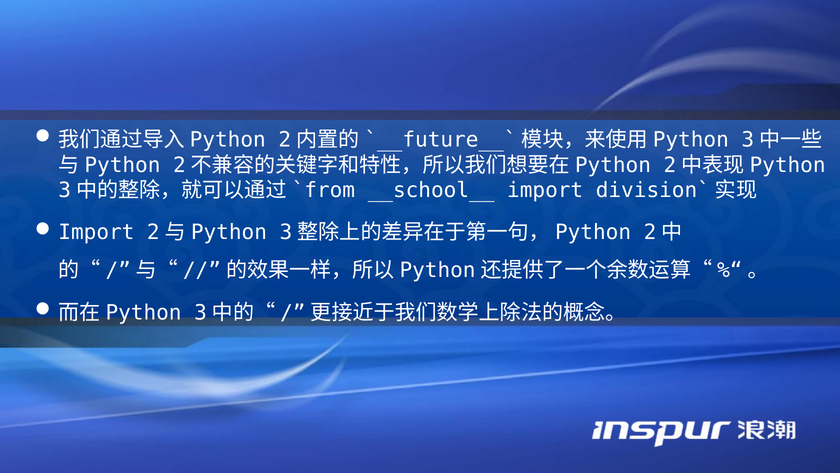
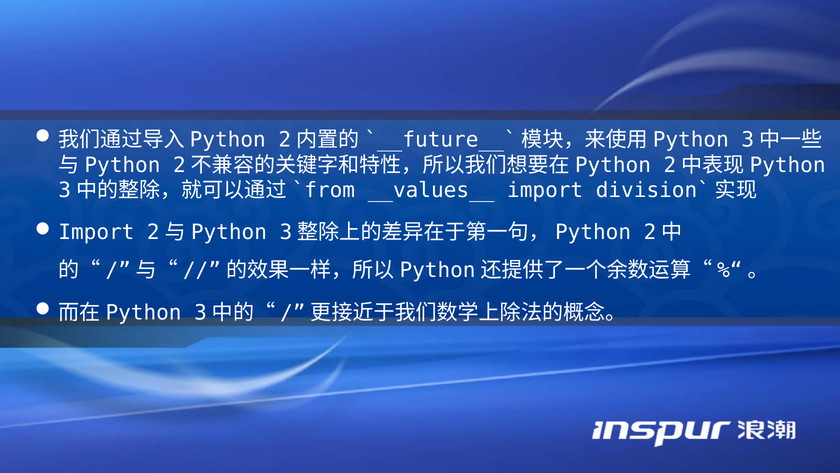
__school__: __school__ -> __values__ (431, 190)
